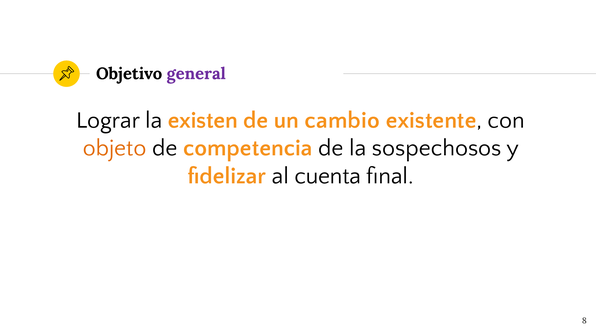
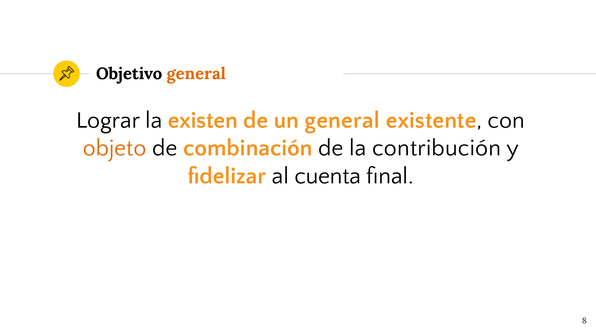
general colour: purple -> orange (196, 74)
un cambio: cambio -> general (342, 120)
competencia: competencia -> combinación (248, 148)
sospechosos: sospechosos -> contribución (437, 148)
